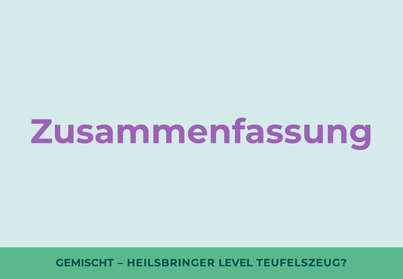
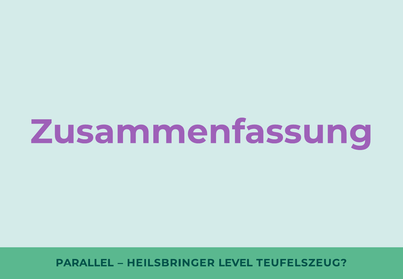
GEMISCHT: GEMISCHT -> PARALLEL (85, 263)
